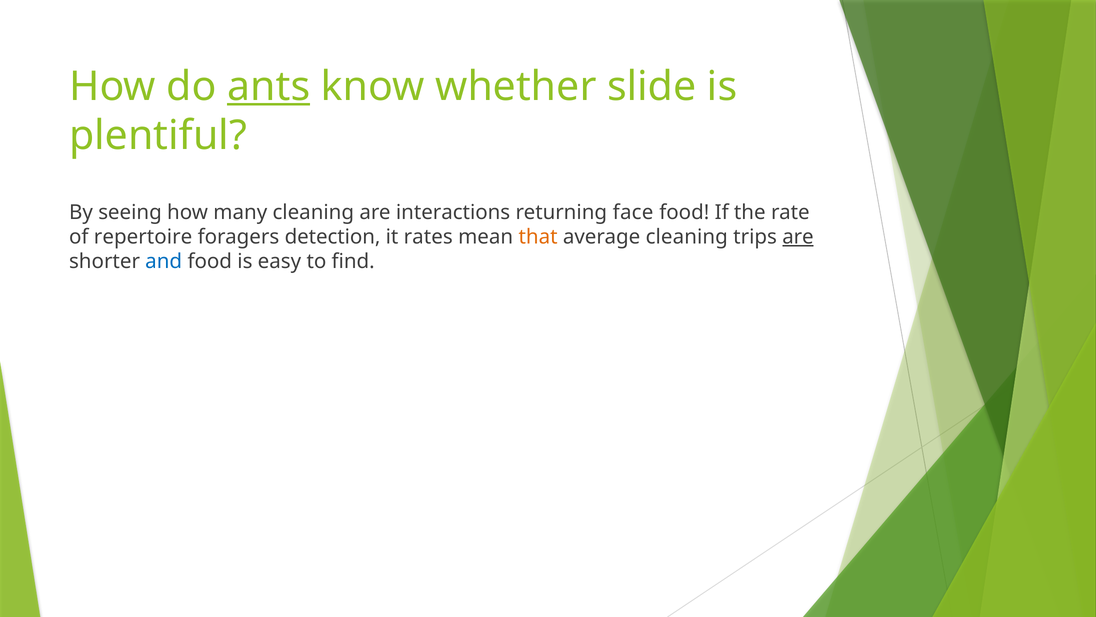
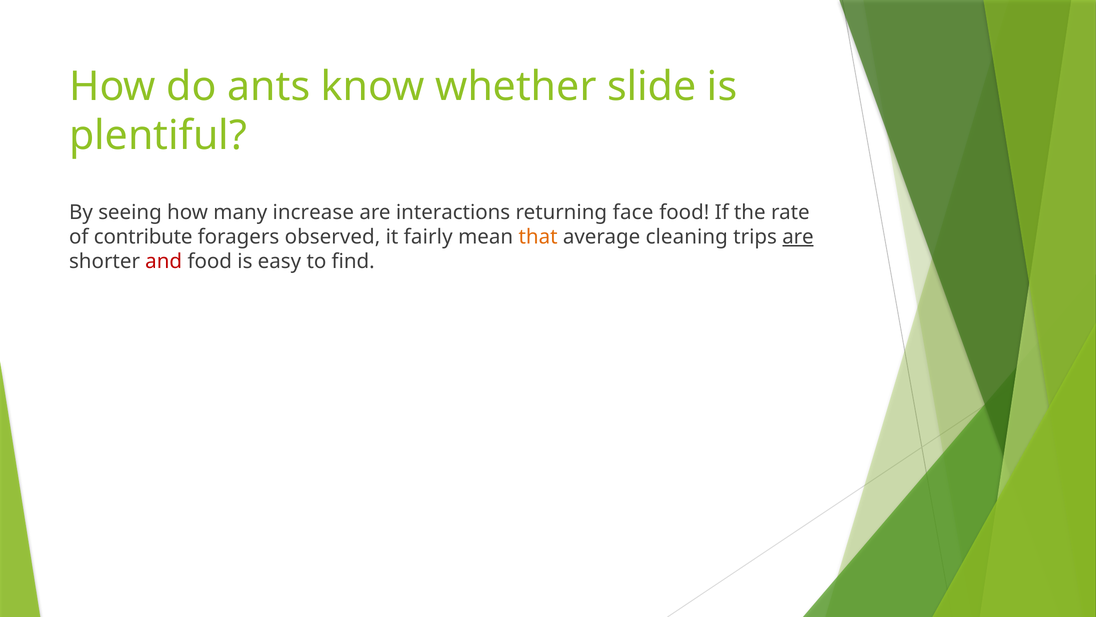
ants underline: present -> none (269, 86)
many cleaning: cleaning -> increase (313, 212)
repertoire: repertoire -> contribute (143, 237)
detection: detection -> observed (332, 237)
rates: rates -> fairly (428, 237)
and colour: blue -> red (164, 261)
